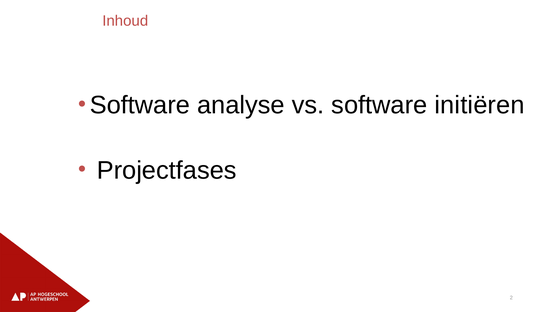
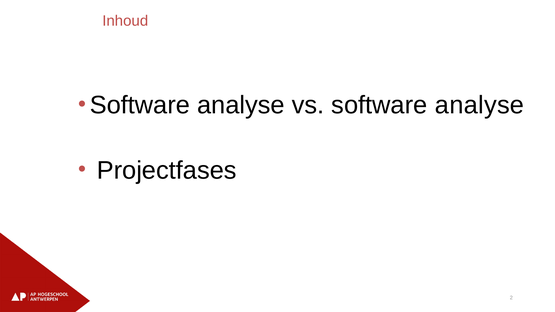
vs software initiëren: initiëren -> analyse (480, 105)
